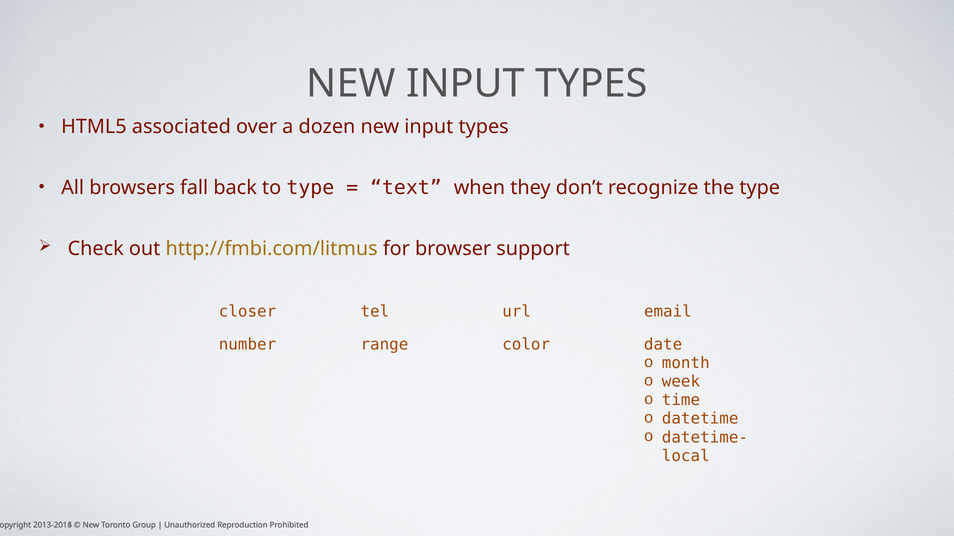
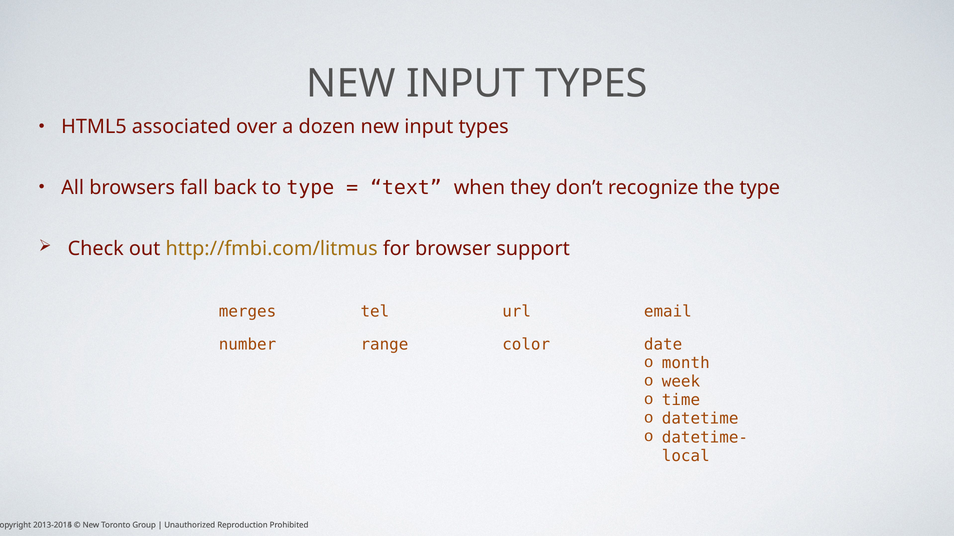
closer: closer -> merges (248, 312)
